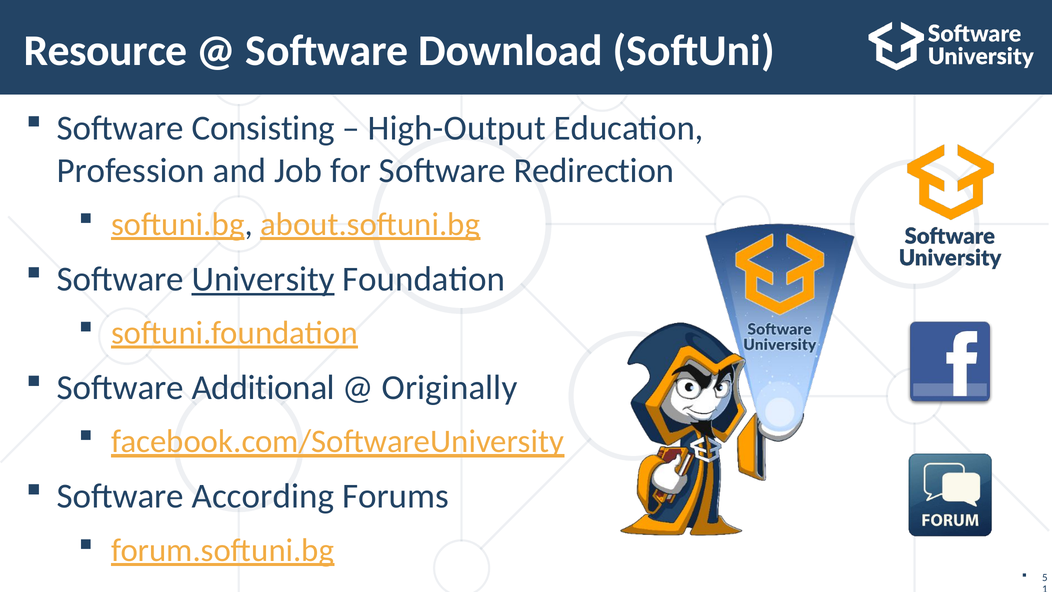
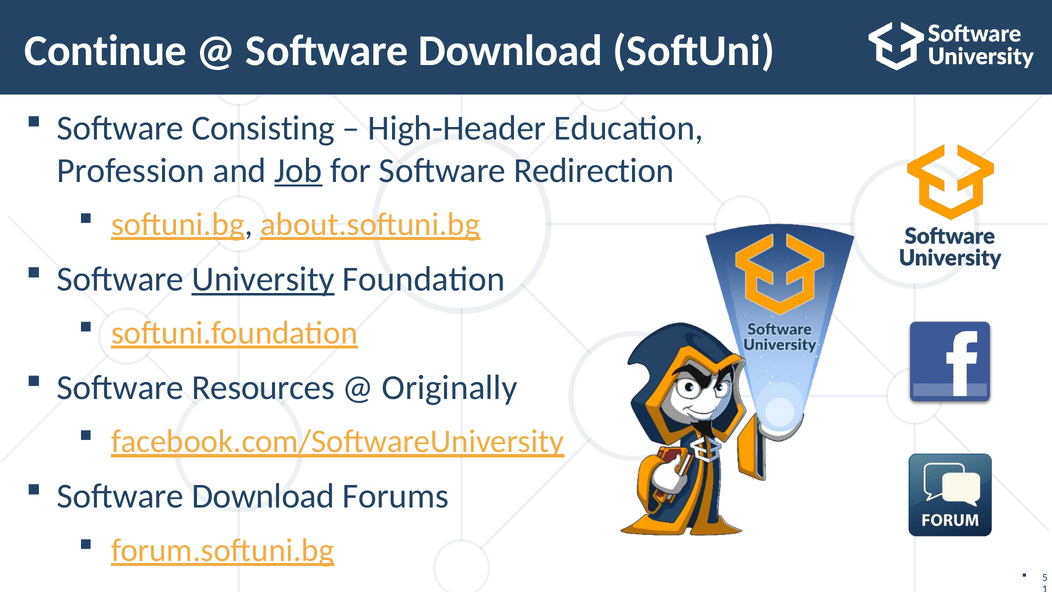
Resource: Resource -> Continue (105, 51)
High-Output: High-Output -> High-Header (457, 128)
Job underline: none -> present (298, 170)
Additional: Additional -> Resources (263, 388)
According: According -> Download (263, 496)
